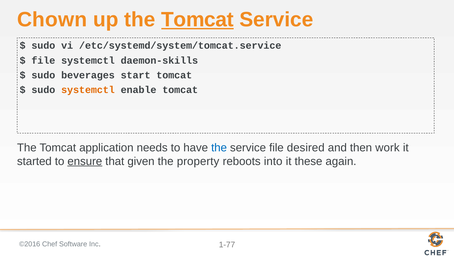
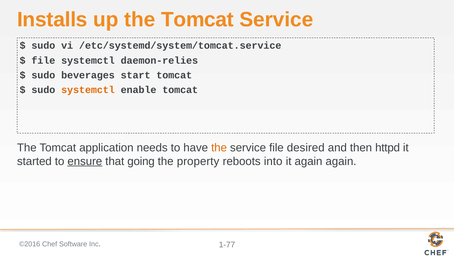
Chown: Chown -> Installs (52, 20)
Tomcat underline: present -> none (198, 20)
daemon-skills: daemon-skills -> daemon-relies (159, 60)
the colour: blue -> orange (219, 147)
work: work -> httpd (388, 147)
given: given -> going (141, 161)
it these: these -> again (309, 161)
